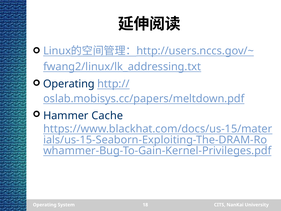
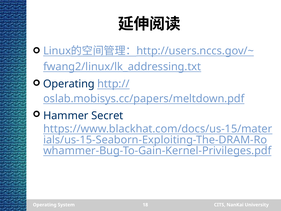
Cache: Cache -> Secret (107, 116)
